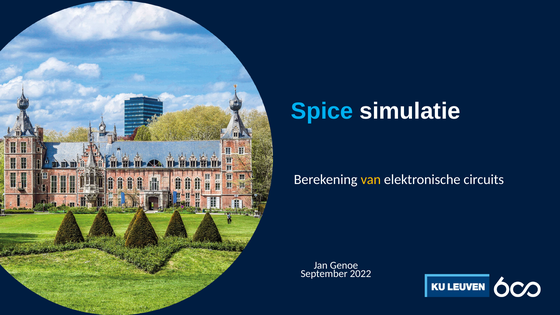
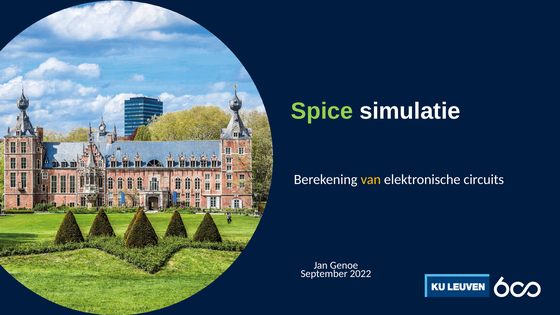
Spice colour: light blue -> light green (322, 111)
